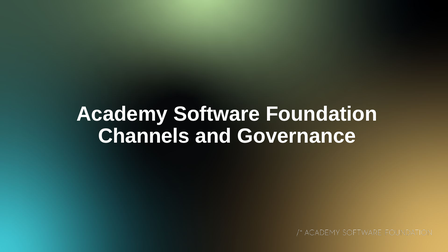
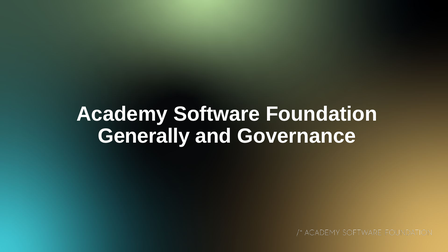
Channels: Channels -> Generally (144, 136)
